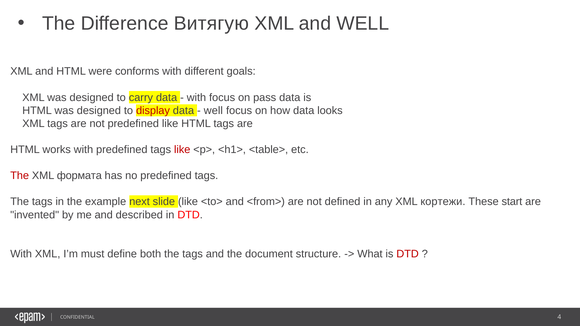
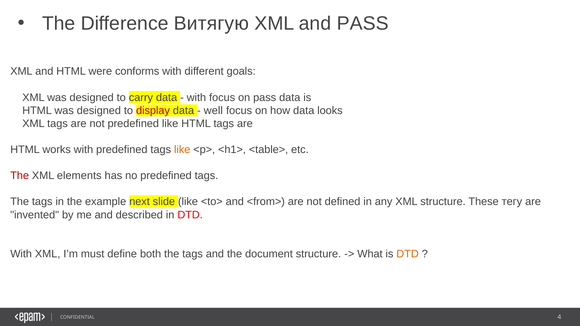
and WELL: WELL -> PASS (363, 24)
like colour: red -> orange (182, 150)
формата: формата -> elements (79, 176)
XML кортежи: кортежи -> structure (443, 202)
start: start -> тегу (512, 202)
DTD colour: red -> orange (408, 254)
